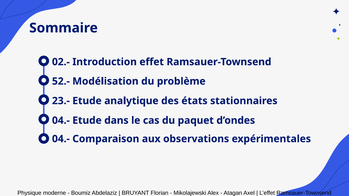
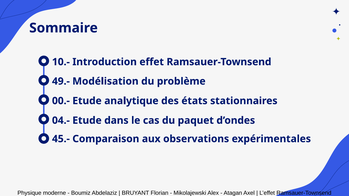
02.-: 02.- -> 10.- (61, 62)
52.-: 52.- -> 49.- (61, 81)
23.-: 23.- -> 00.- (61, 101)
04.-: 04.- -> 45.- (61, 139)
